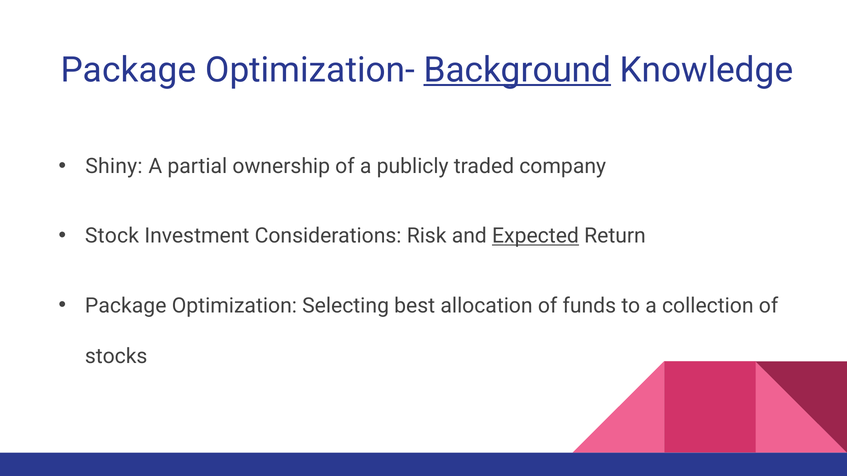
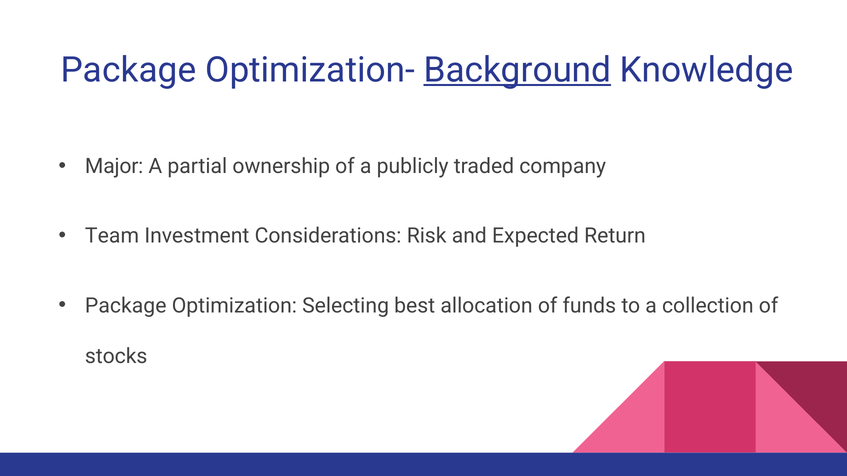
Shiny: Shiny -> Major (114, 167)
Stock: Stock -> Team (112, 236)
Expected underline: present -> none (535, 236)
